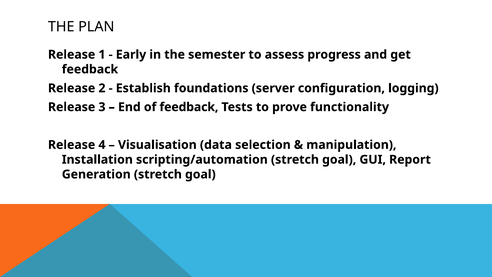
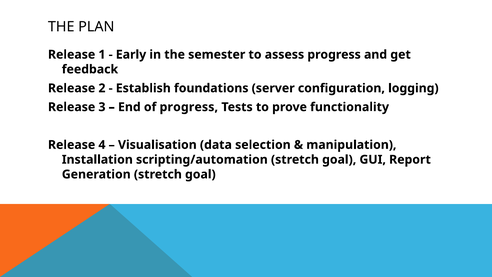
of feedback: feedback -> progress (189, 107)
